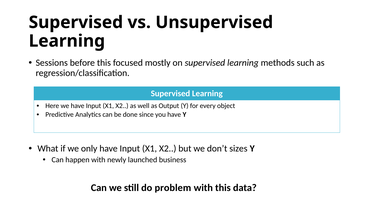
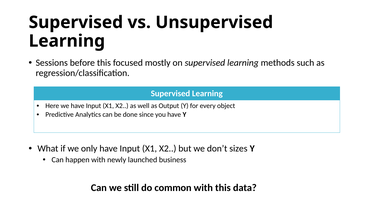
problem: problem -> common (173, 187)
